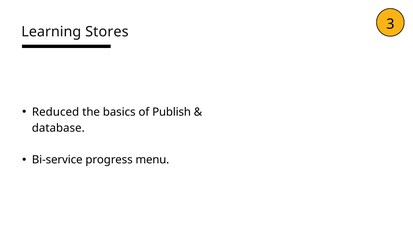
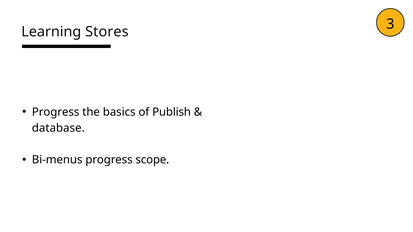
Reduced: Reduced -> Progress (56, 112)
Bi-service: Bi-service -> Bi-menus (57, 160)
menu: menu -> scope (152, 160)
